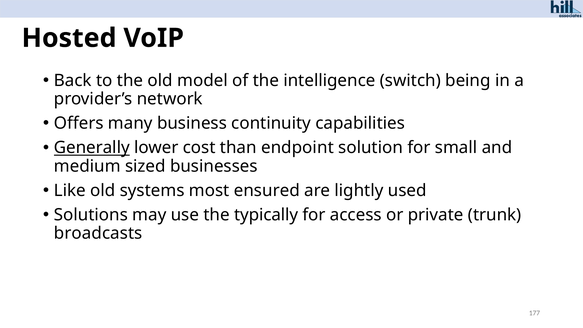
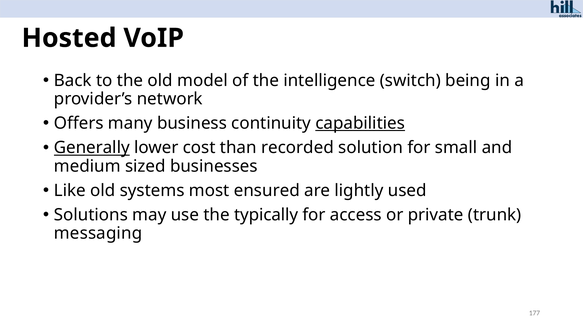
capabilities underline: none -> present (360, 123)
endpoint: endpoint -> recorded (297, 148)
broadcasts: broadcasts -> messaging (98, 233)
